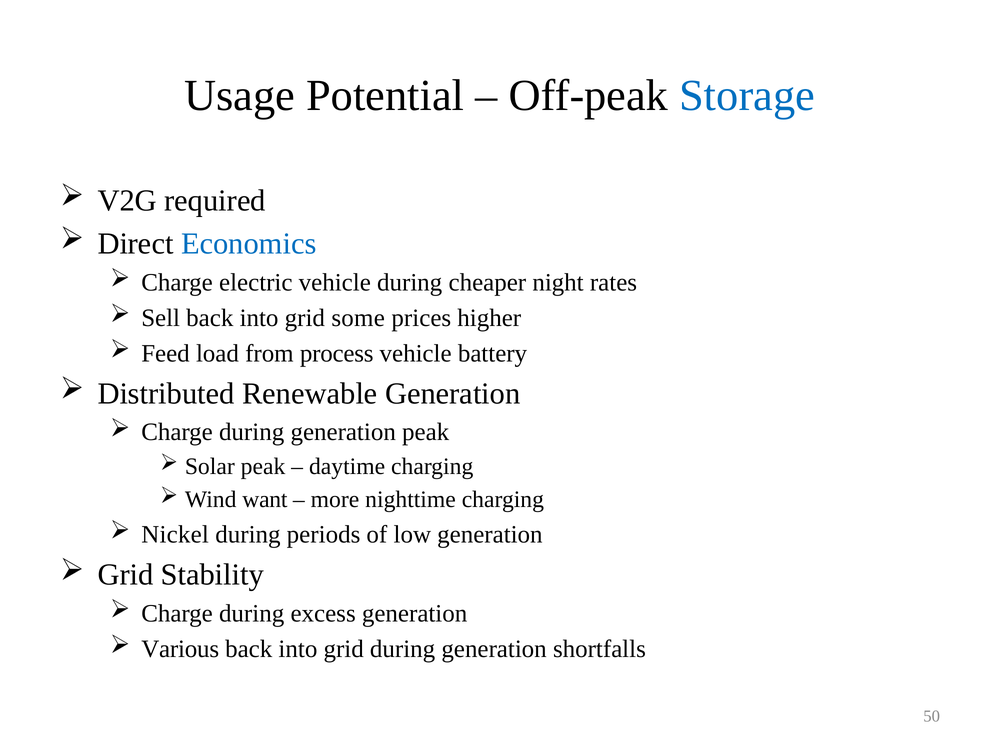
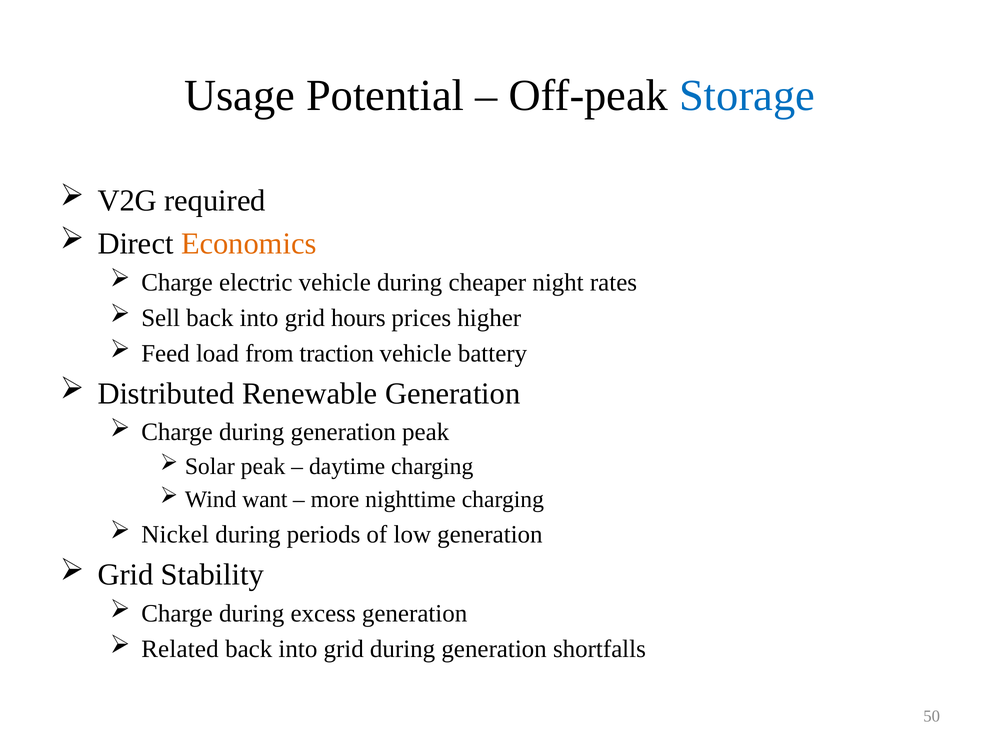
Economics colour: blue -> orange (249, 244)
some: some -> hours (358, 318)
process: process -> traction (337, 353)
Various: Various -> Related (180, 649)
